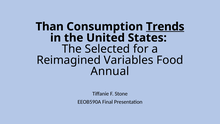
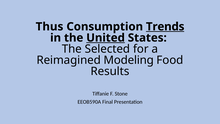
Than: Than -> Thus (49, 27)
United underline: none -> present (106, 38)
Variables: Variables -> Modeling (129, 60)
Annual: Annual -> Results (110, 71)
